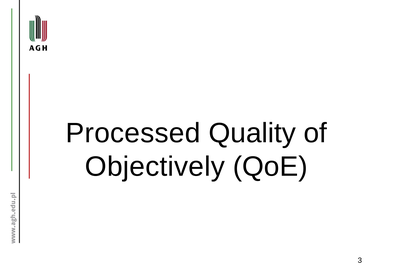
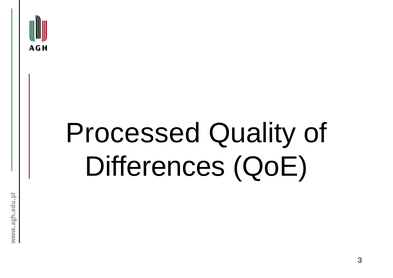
Objectively: Objectively -> Differences (155, 167)
